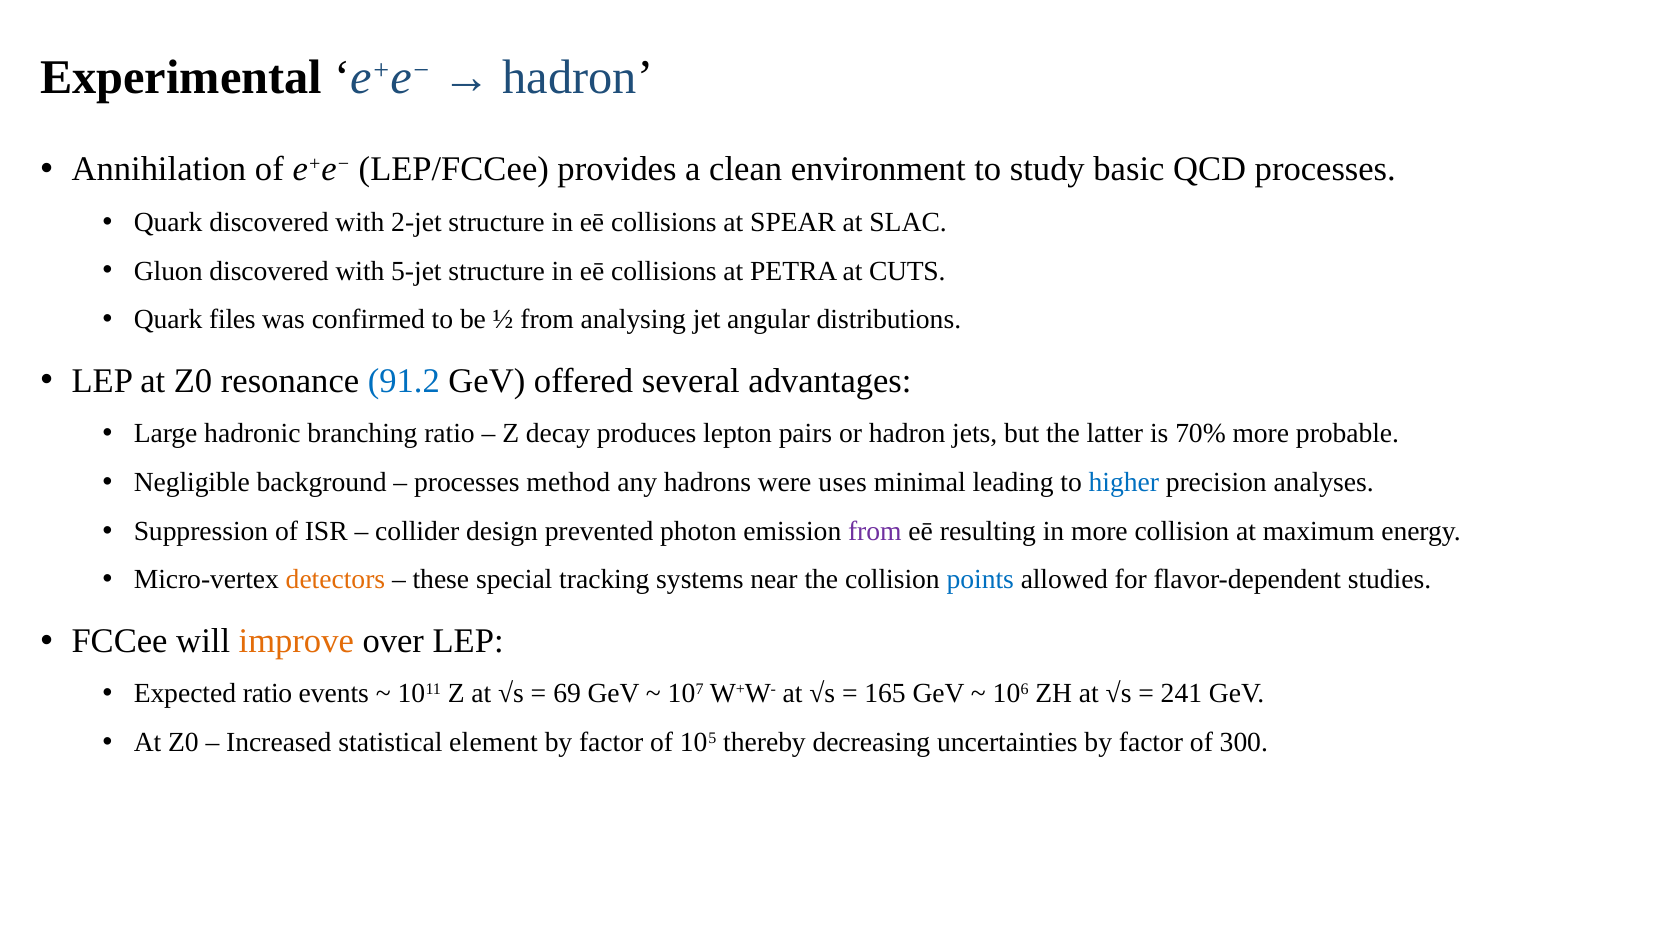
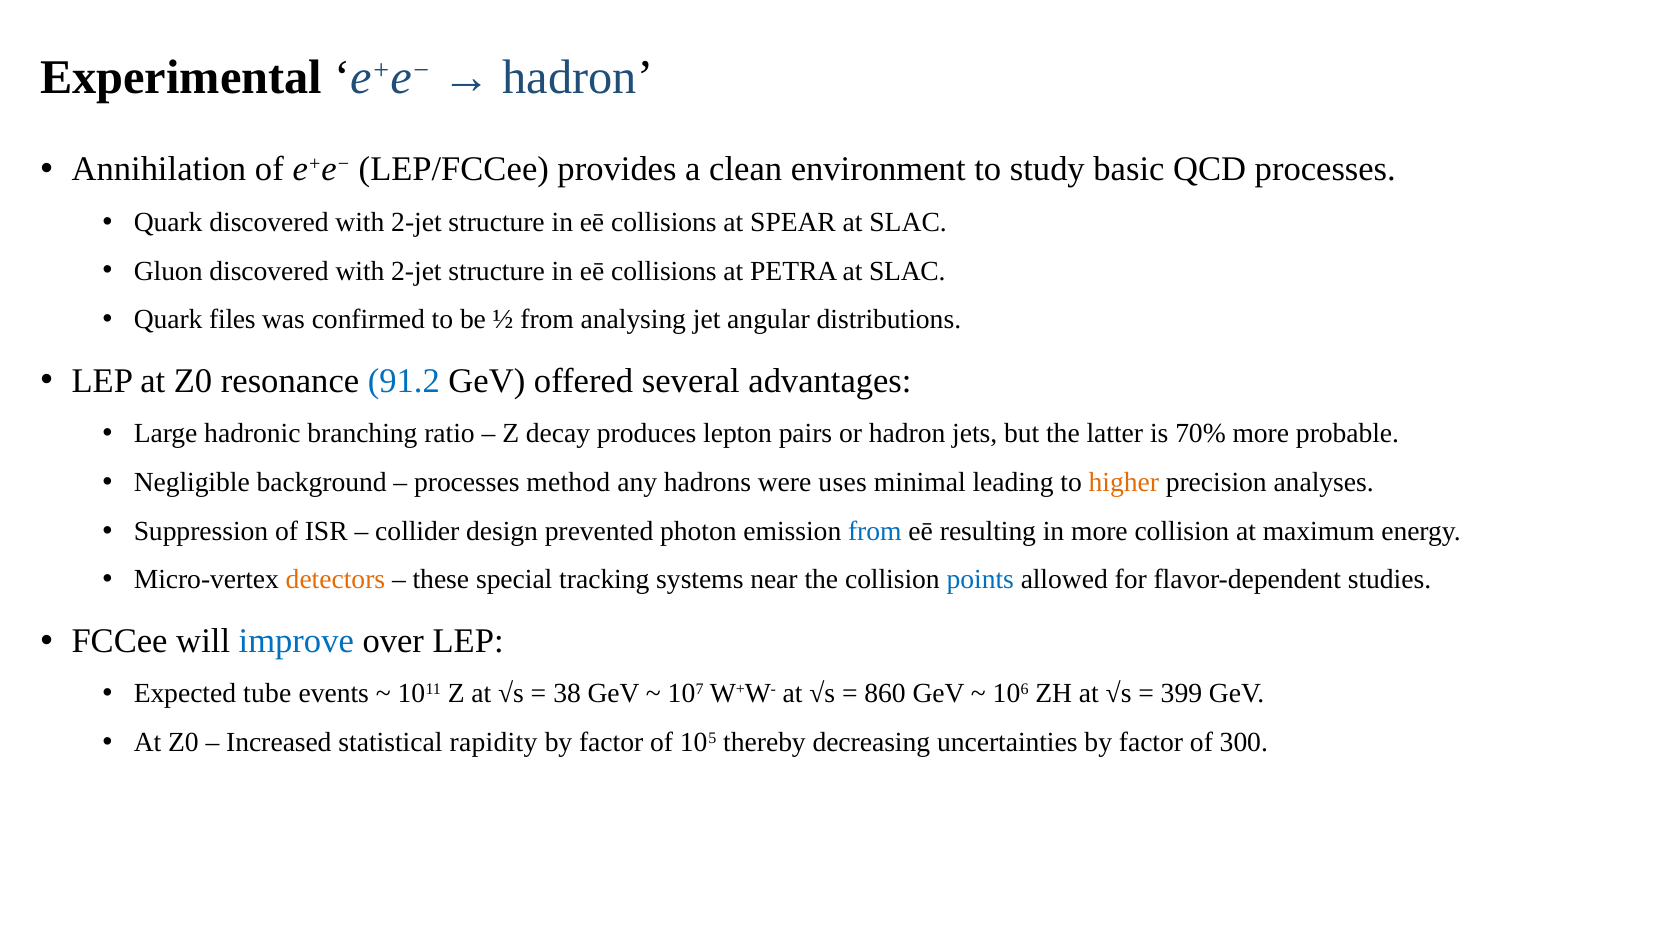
Gluon discovered with 5-jet: 5-jet -> 2-jet (416, 271)
PETRA at CUTS: CUTS -> SLAC (907, 271)
higher colour: blue -> orange (1124, 482)
from colour: purple -> blue (875, 531)
improve colour: orange -> blue (296, 641)
Expected ratio: ratio -> tube (267, 693)
69: 69 -> 38 (567, 693)
165: 165 -> 860 (885, 693)
241: 241 -> 399 (1181, 693)
element: element -> rapidity (493, 742)
